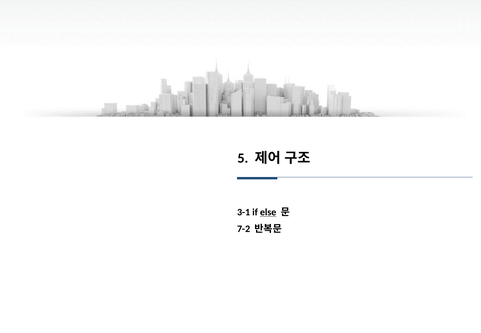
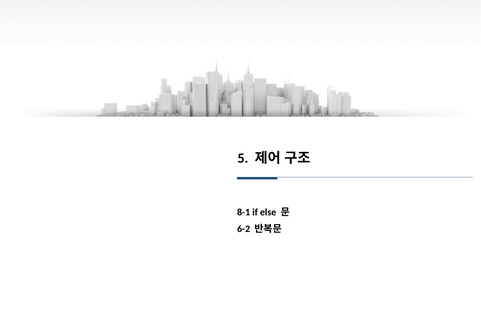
3-1: 3-1 -> 8-1 (244, 212)
else underline: present -> none (268, 212)
7-2: 7-2 -> 6-2 (244, 229)
